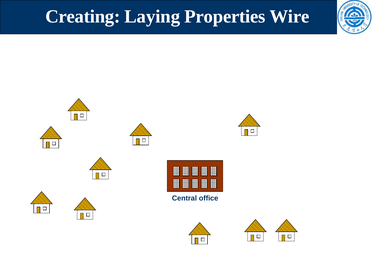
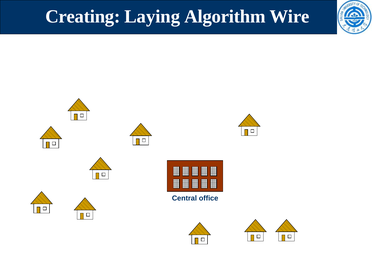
Properties: Properties -> Algorithm (225, 16)
